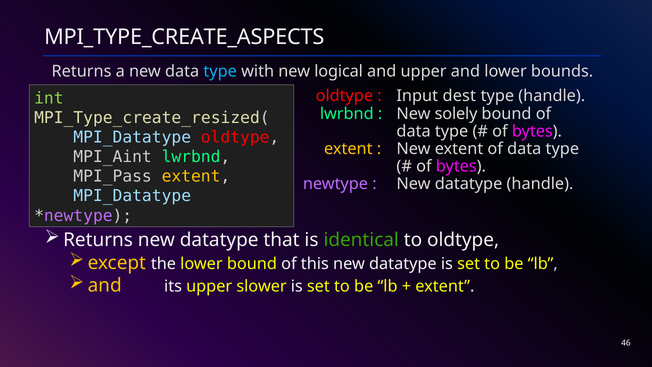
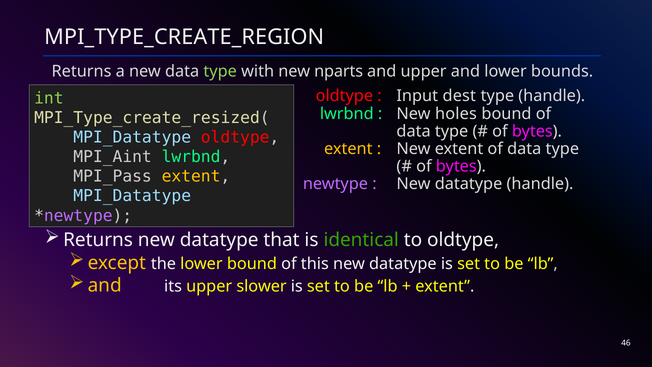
MPI_TYPE_CREATE_ASPECTS: MPI_TYPE_CREATE_ASPECTS -> MPI_TYPE_CREATE_REGION (184, 37)
type colour: light blue -> light green (220, 71)
logical: logical -> nparts (339, 71)
solely: solely -> holes (456, 114)
